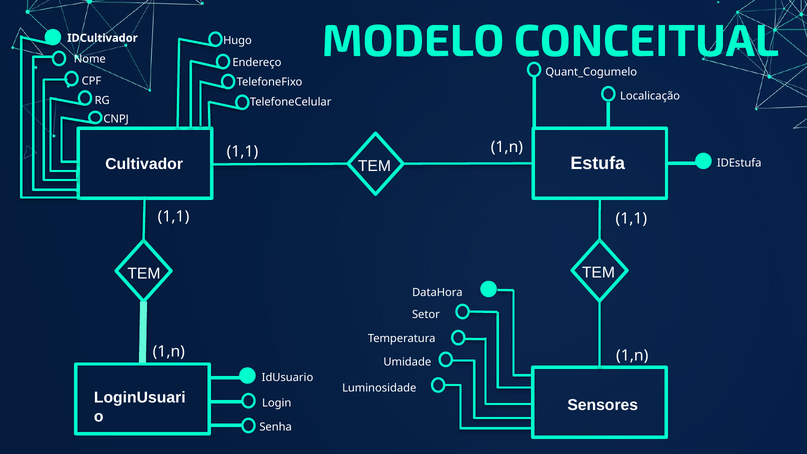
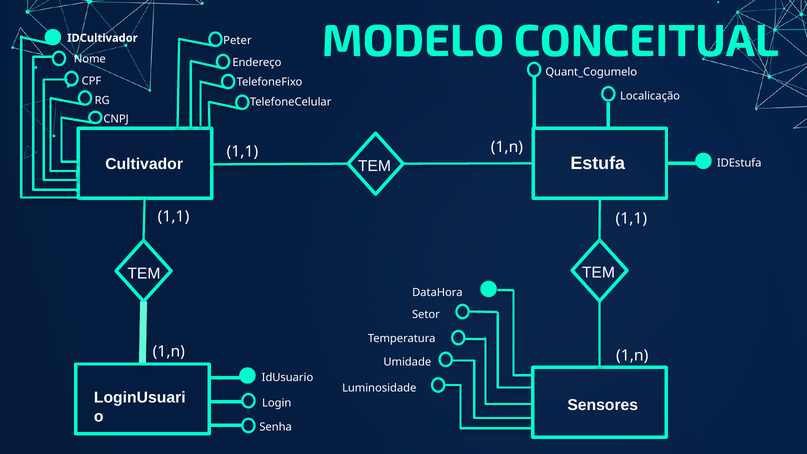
Hugo: Hugo -> Peter (237, 41)
